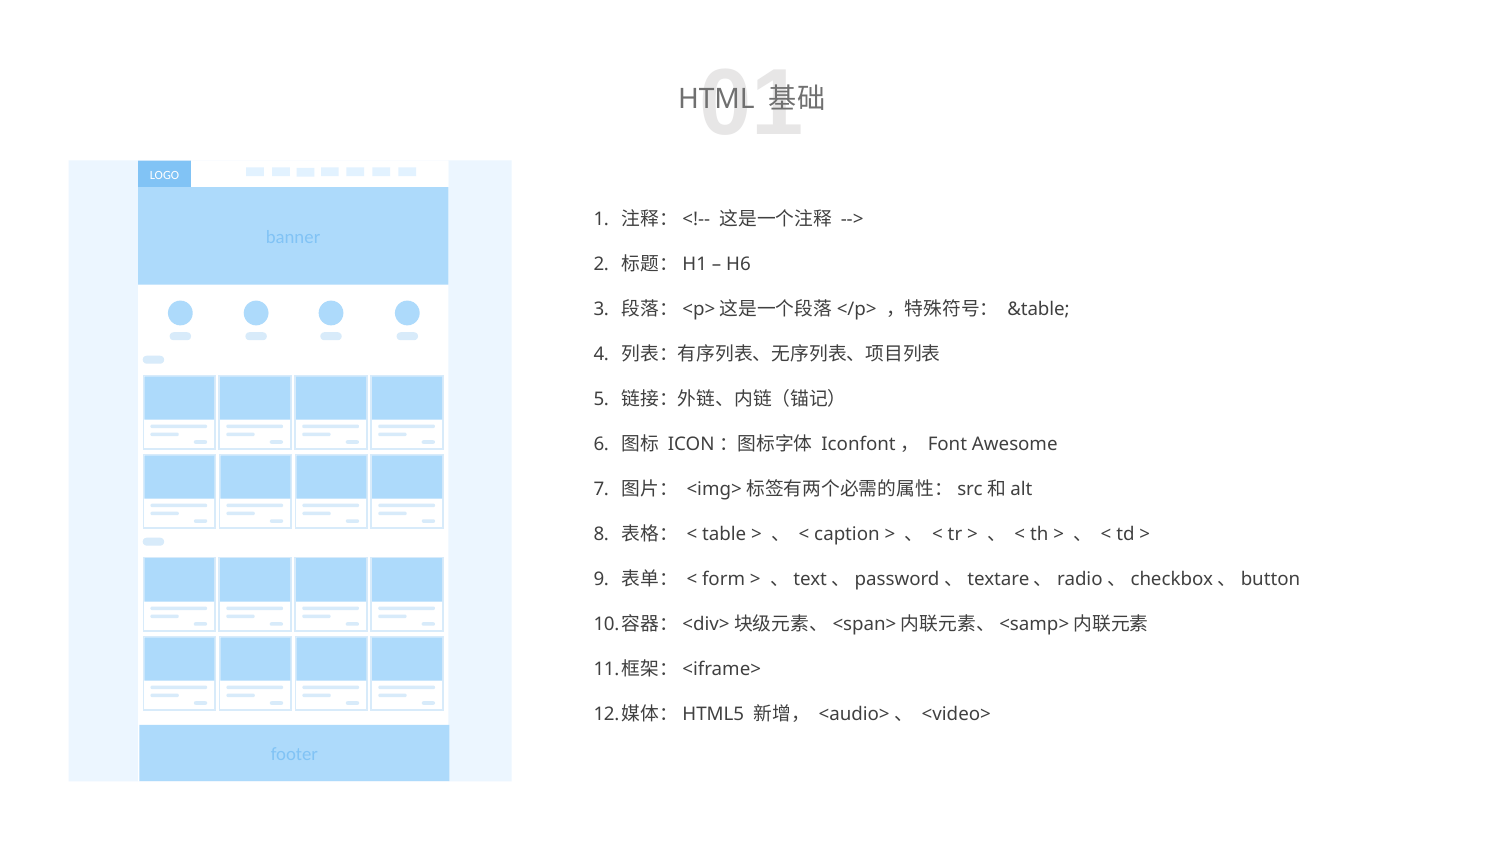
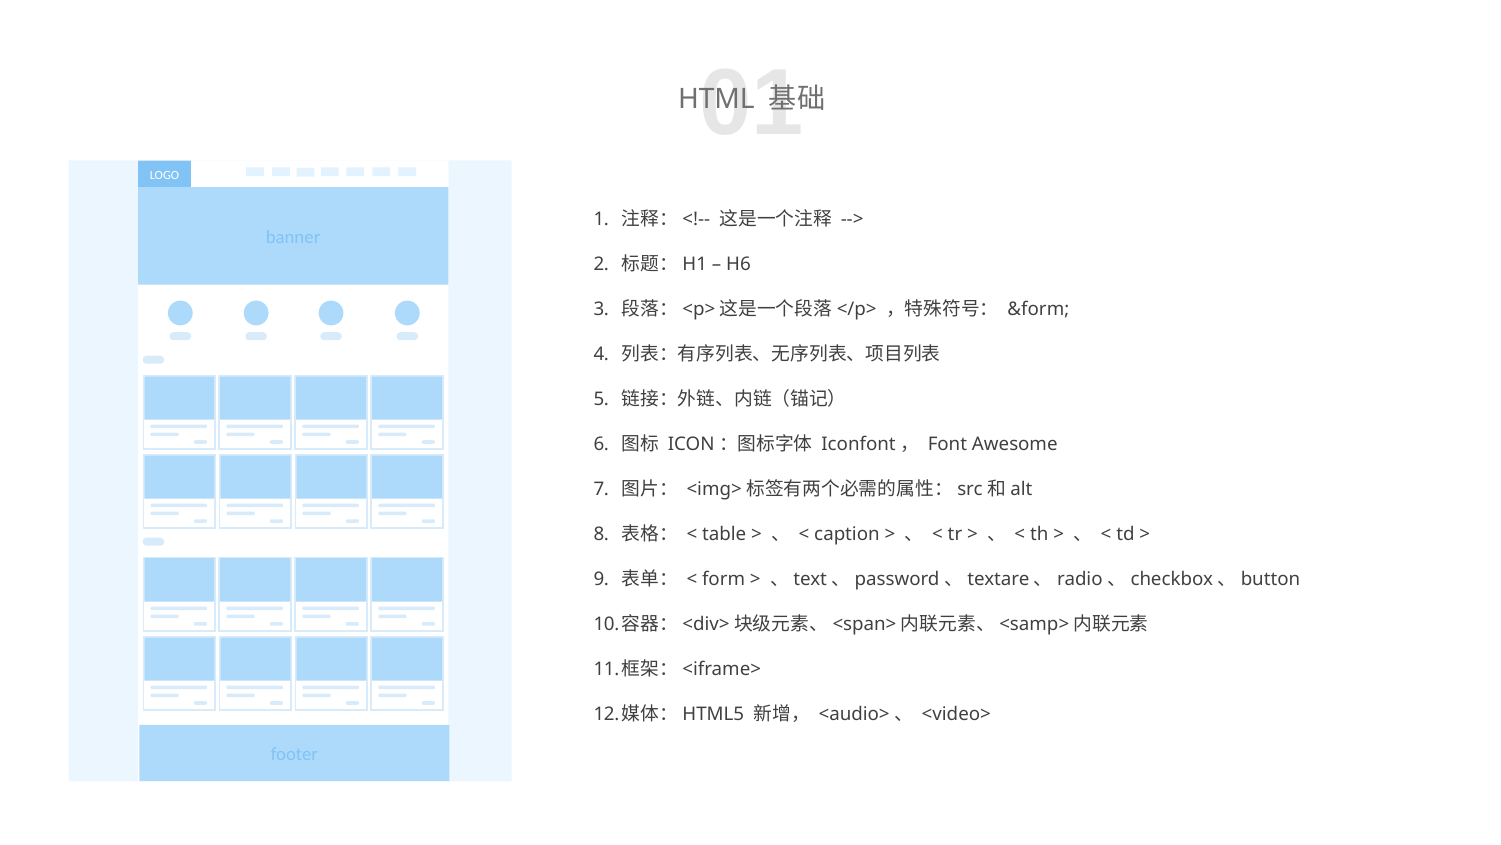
&table: &table -> &form (1038, 309)
